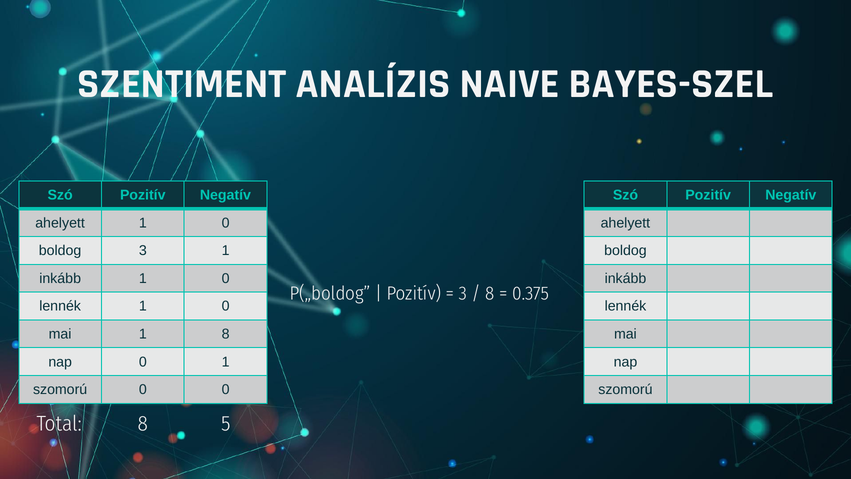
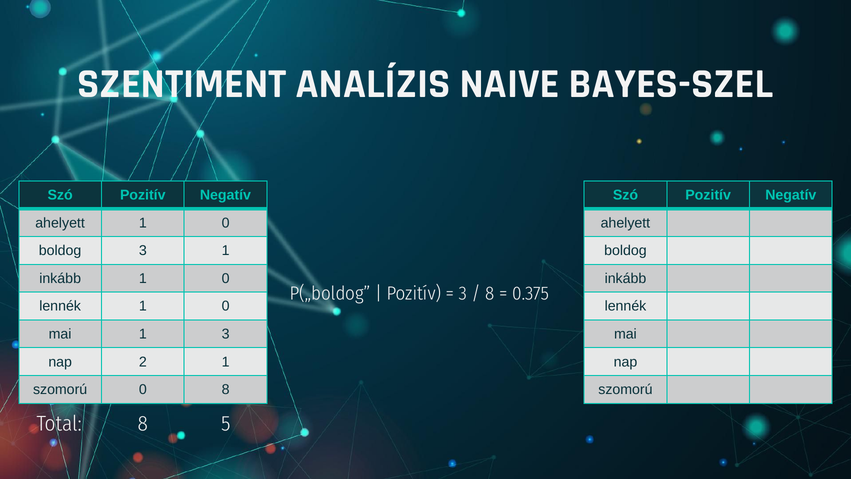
1 8: 8 -> 3 (226, 334)
nap 0: 0 -> 2 (143, 362)
0 0: 0 -> 8 (226, 389)
